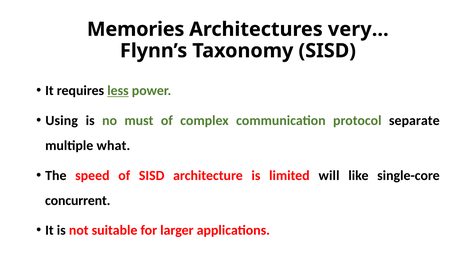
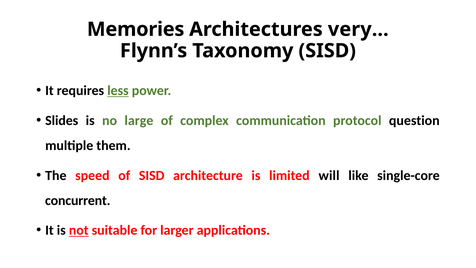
Using: Using -> Slides (62, 121)
must: must -> large (139, 121)
separate: separate -> question (414, 121)
what: what -> them (113, 145)
not underline: none -> present (79, 230)
